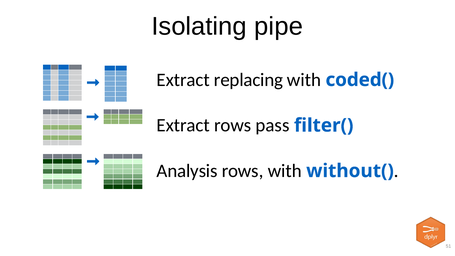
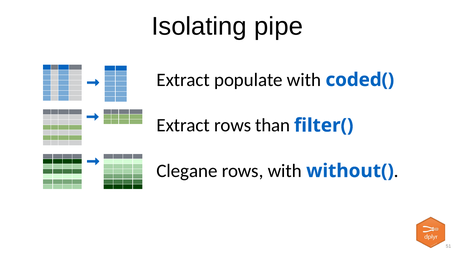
replacing: replacing -> populate (248, 80)
pass: pass -> than (273, 125)
Analysis: Analysis -> Clegane (187, 171)
